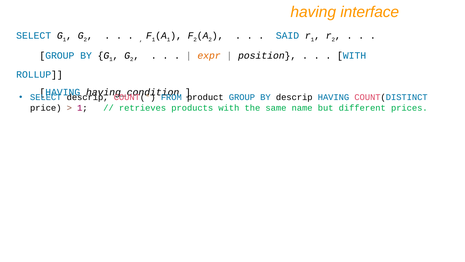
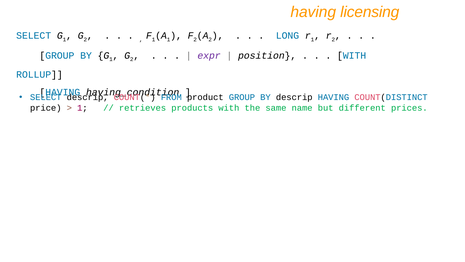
interface: interface -> licensing (370, 12)
SAID: SAID -> LONG (287, 36)
expr colour: orange -> purple (209, 56)
